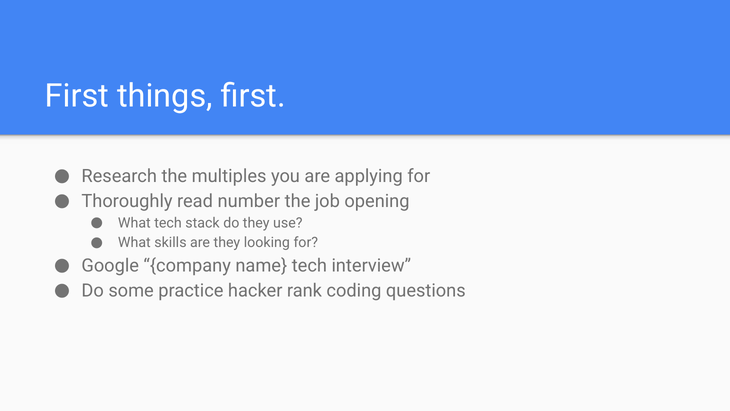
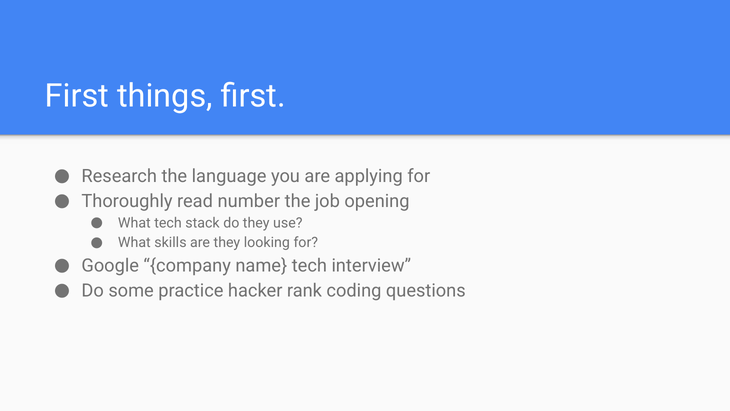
multiples: multiples -> language (229, 176)
